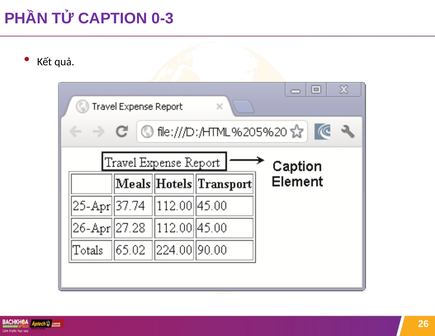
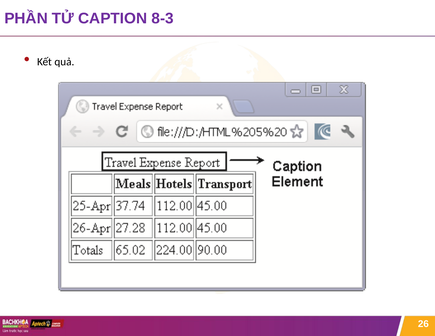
0-3: 0-3 -> 8-3 (163, 18)
